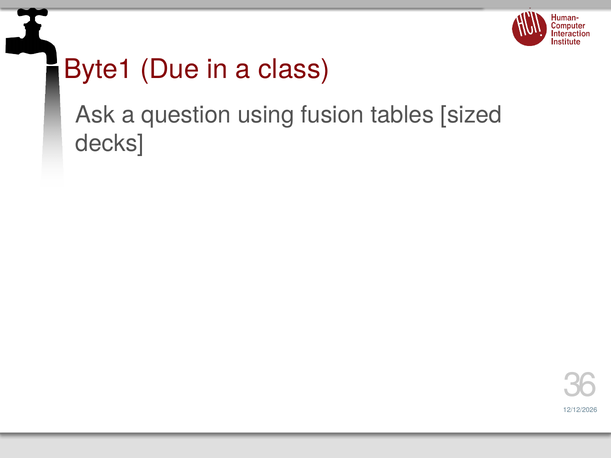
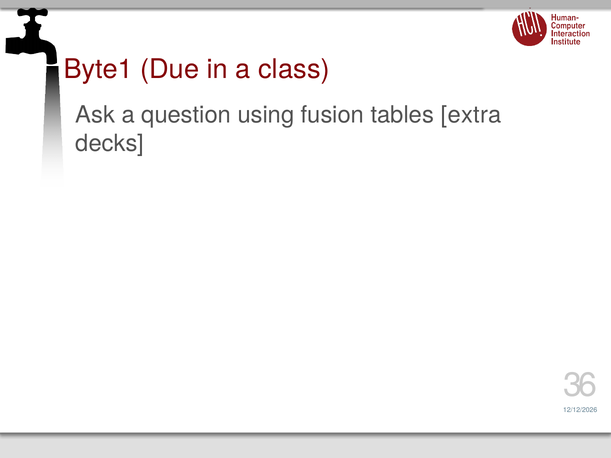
sized: sized -> extra (471, 115)
